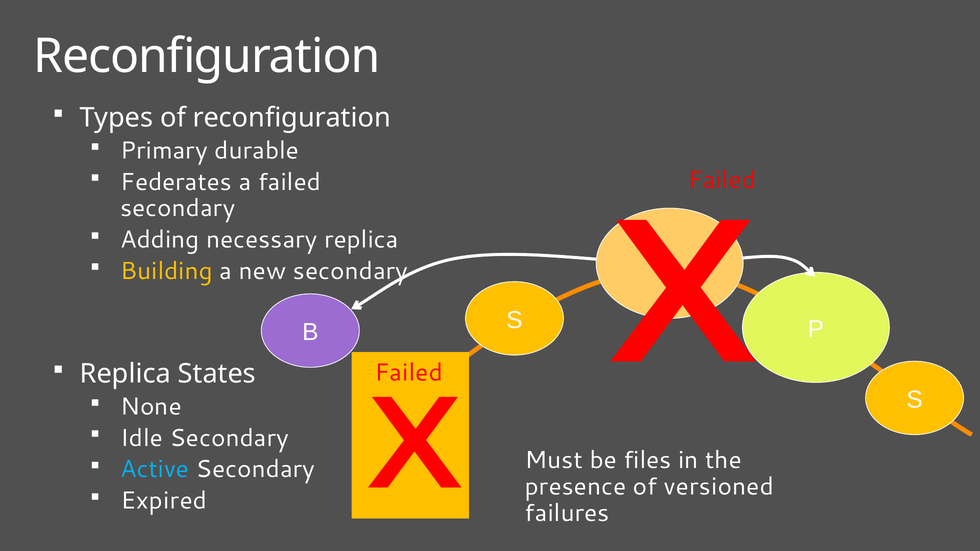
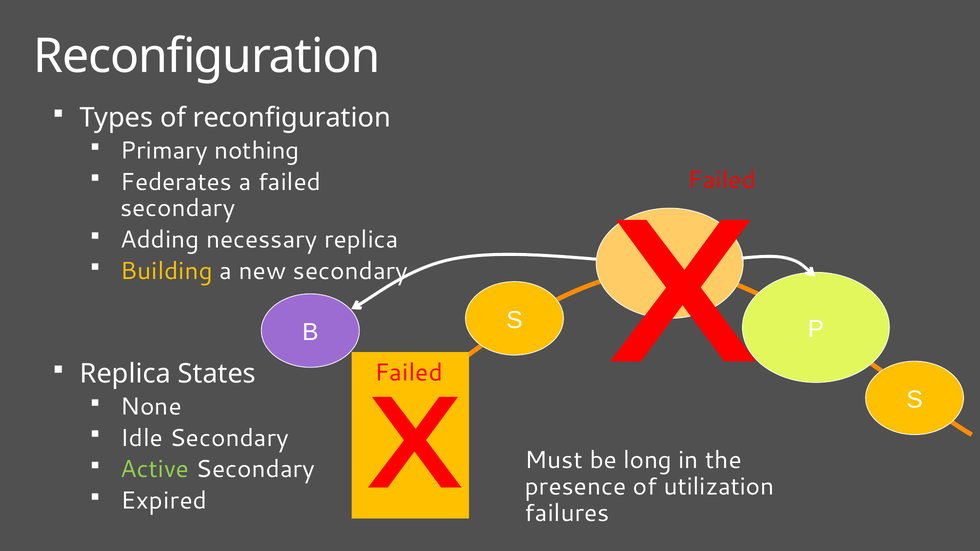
durable: durable -> nothing (257, 151)
files: files -> long (648, 461)
Active colour: light blue -> light green (155, 470)
versioned: versioned -> utilization (719, 487)
